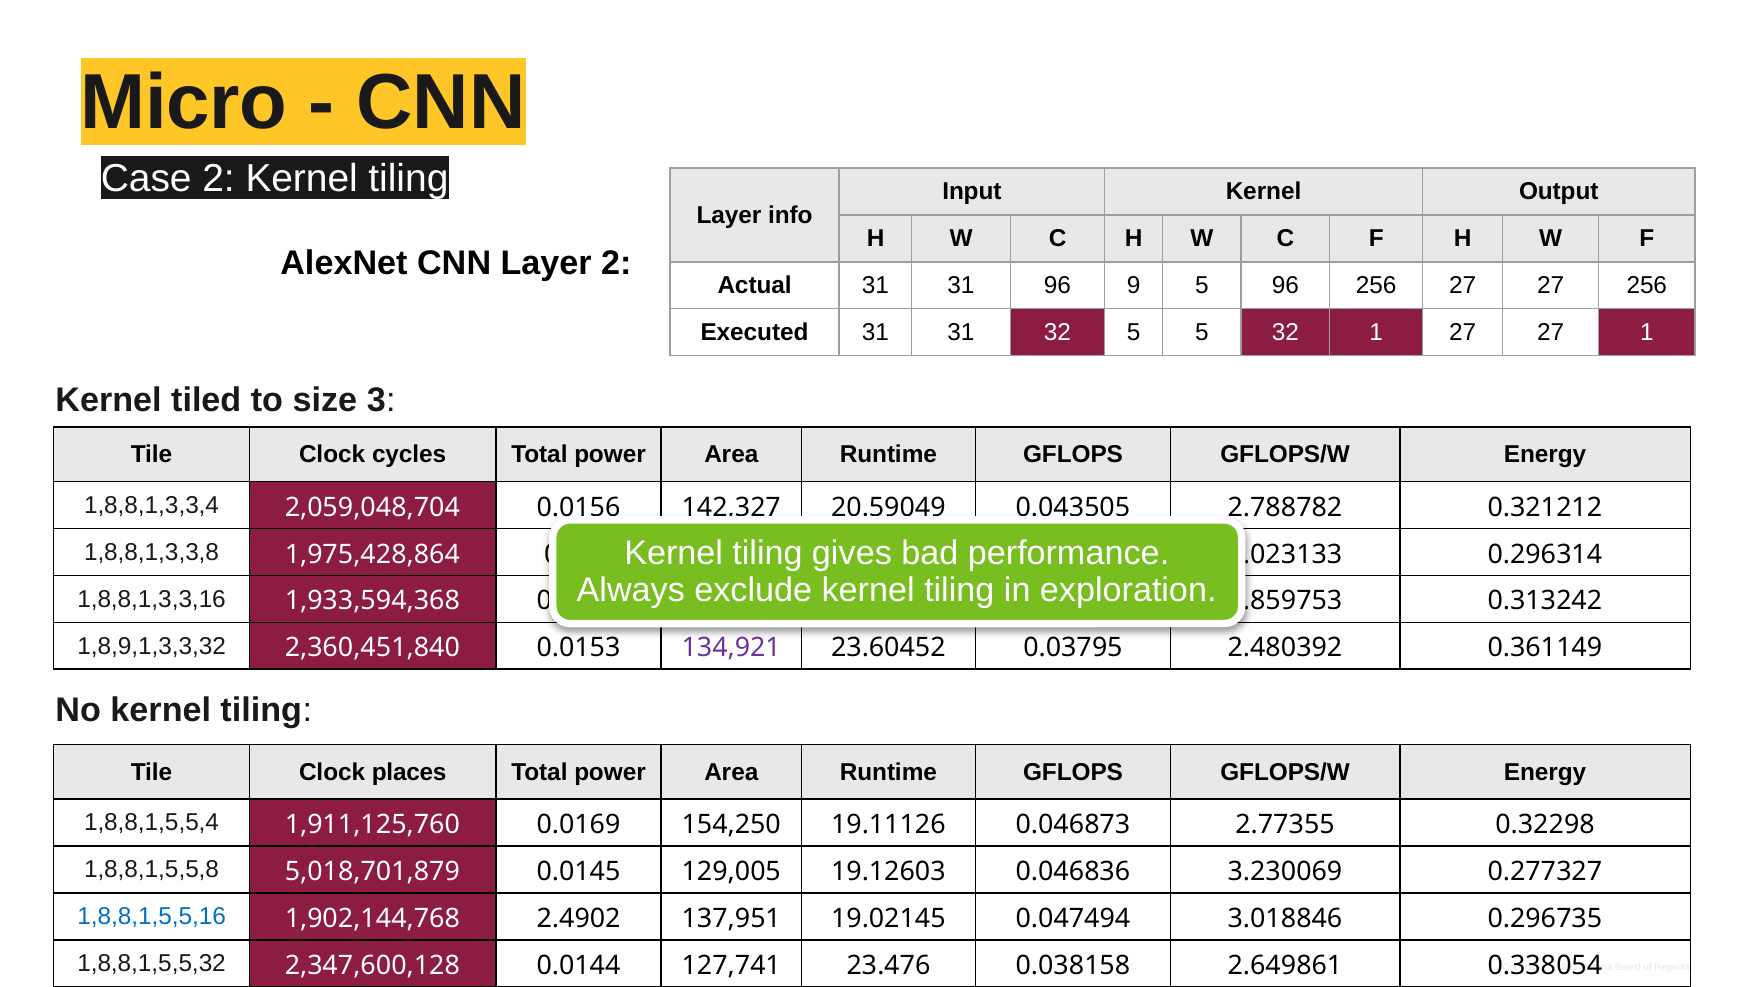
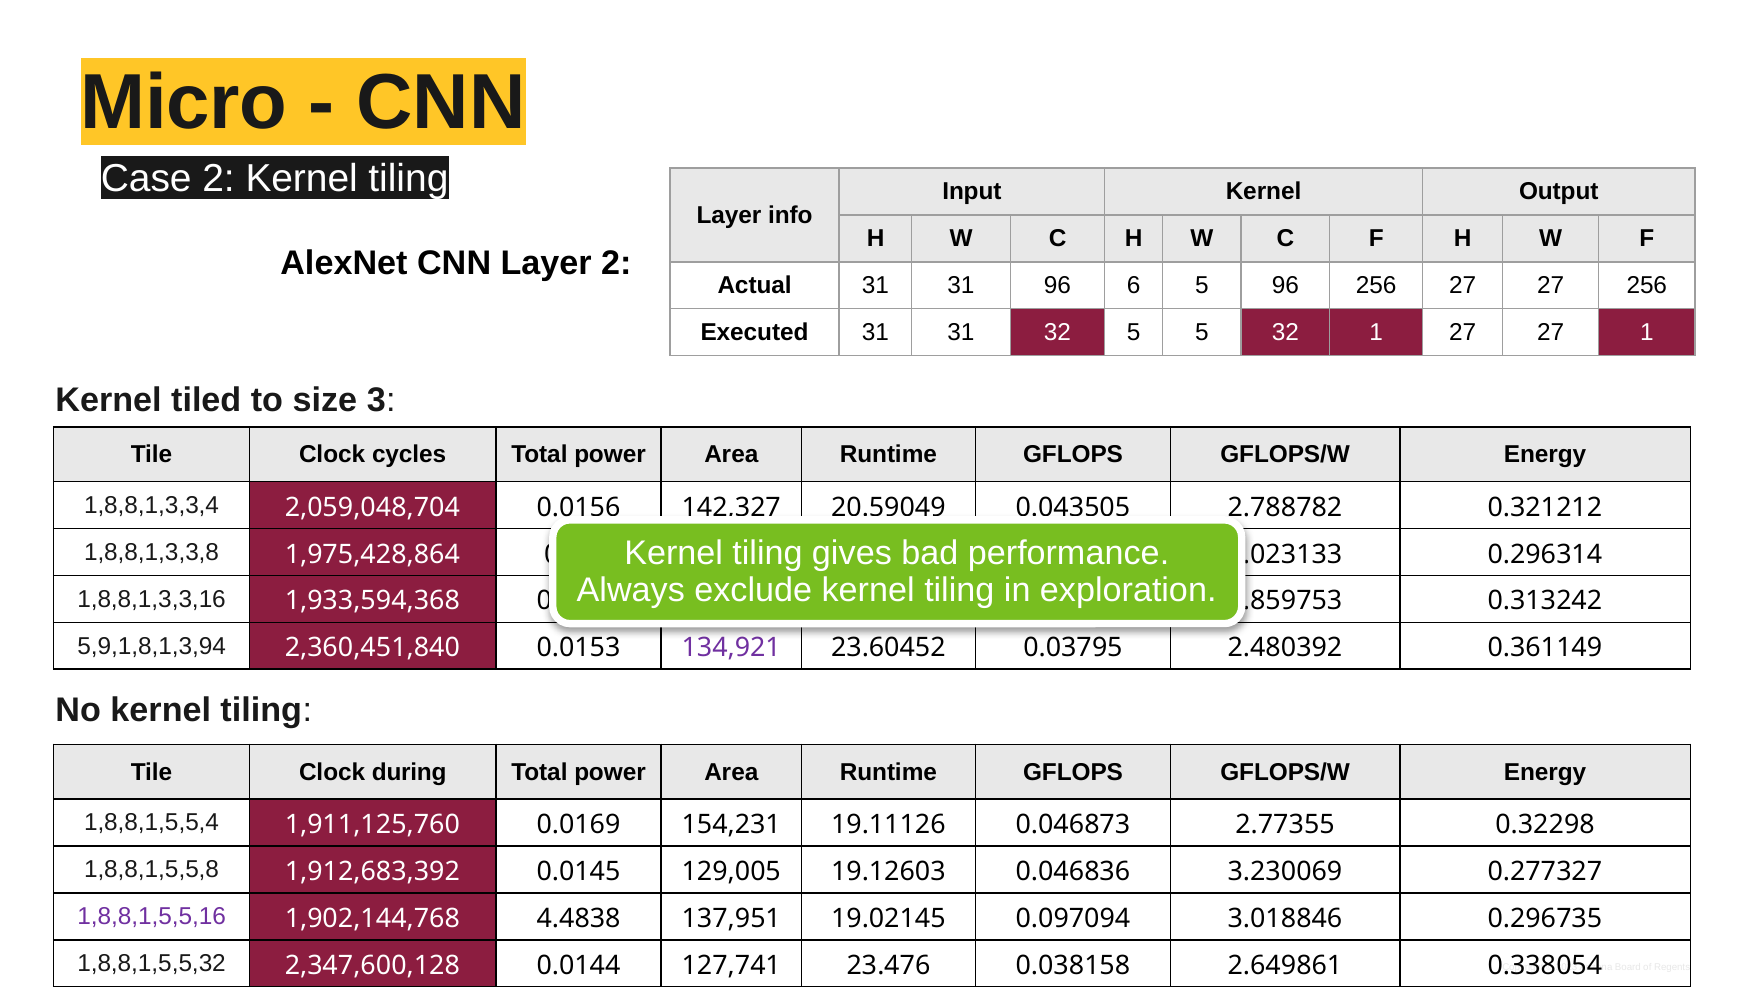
9: 9 -> 6 (1134, 286)
1,8,9,1,3,3,32: 1,8,9,1,3,3,32 -> 5,9,1,8,1,3,94 (152, 646)
places: places -> during (409, 772)
154,250: 154,250 -> 154,231 (731, 825)
5,018,701,879: 5,018,701,879 -> 1,912,683,392 (372, 872)
1,8,8,1,5,5,16 colour: blue -> purple (152, 917)
2.4902: 2.4902 -> 4.4838 (579, 919)
0.047494: 0.047494 -> 0.097094 (1073, 919)
